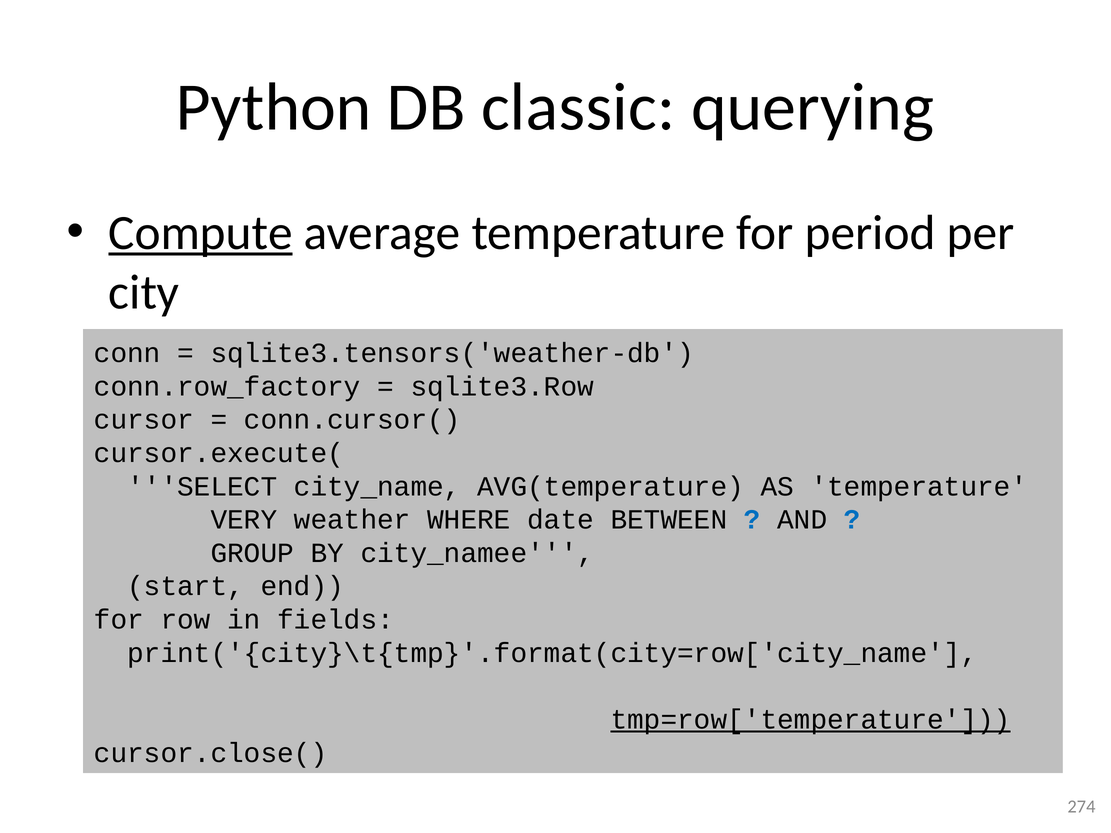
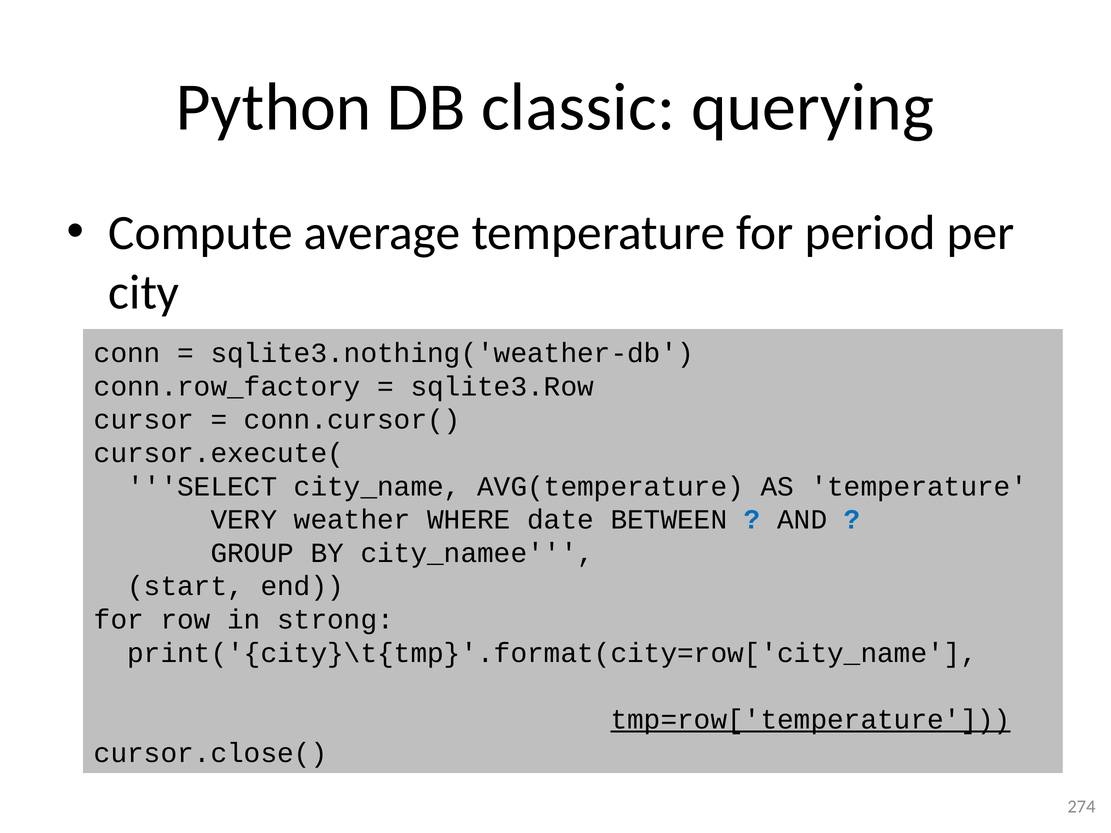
Compute underline: present -> none (200, 233)
sqlite3.tensors('weather-db: sqlite3.tensors('weather-db -> sqlite3.nothing('weather-db (452, 353)
fields: fields -> strong (336, 620)
